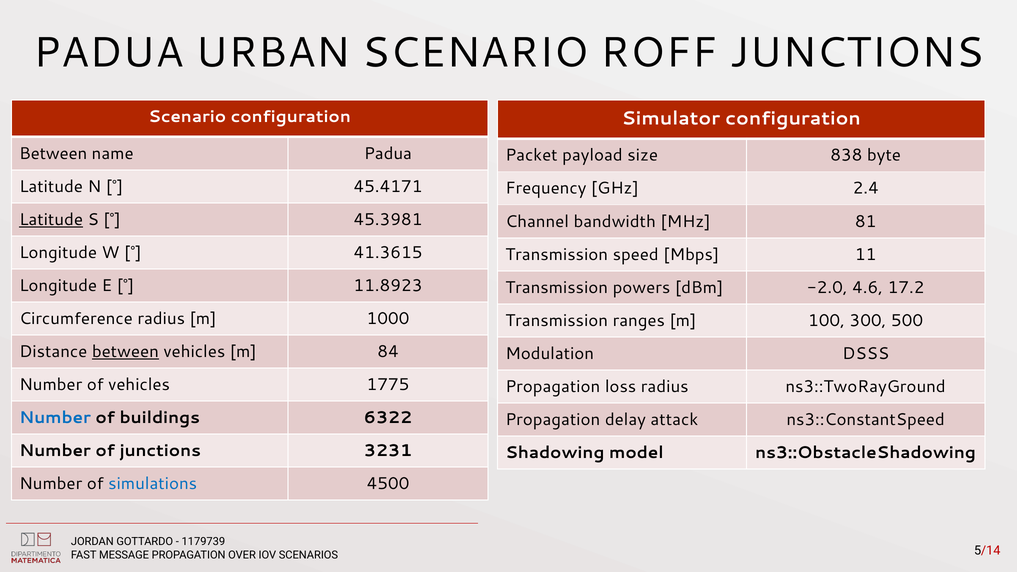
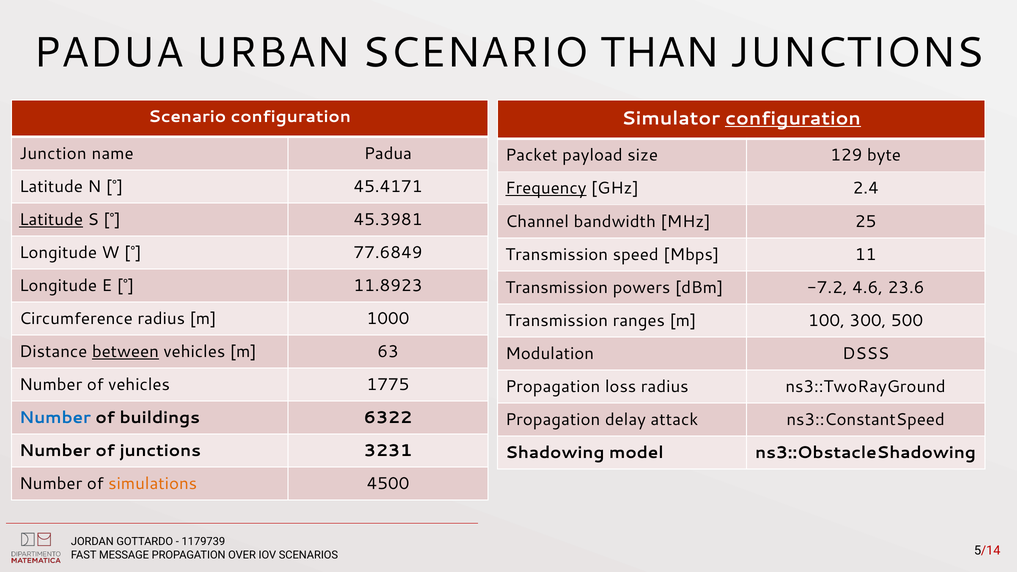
ROFF: ROFF -> THAN (659, 53)
configuration underline: none -> present (793, 118)
Between: Between -> Junction (53, 154)
838: 838 -> 129 (846, 155)
Frequency underline: none -> present (546, 188)
81: 81 -> 25 (866, 221)
41.3615: 41.3615 -> 77.6849 (388, 253)
-2.0: -2.0 -> -7.2 (827, 288)
17.2: 17.2 -> 23.6 (906, 288)
84: 84 -> 63 (388, 352)
simulations colour: blue -> orange (153, 484)
